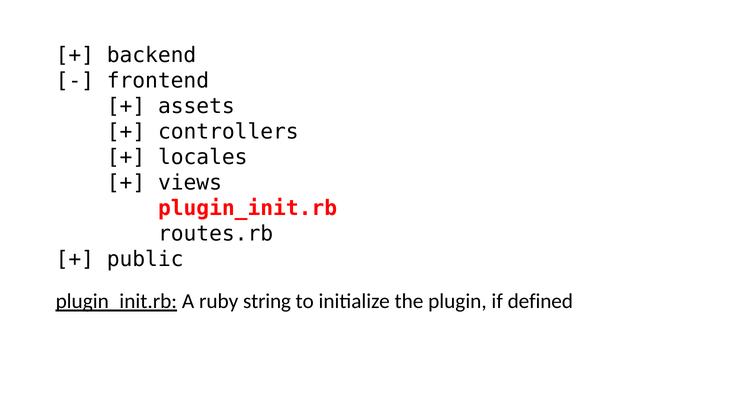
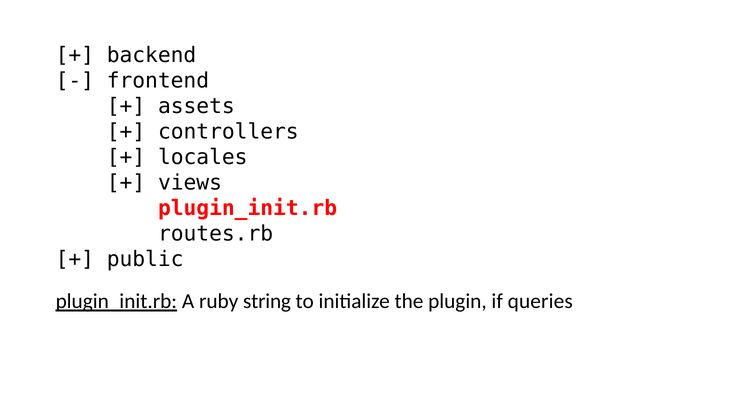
defined: defined -> queries (540, 302)
